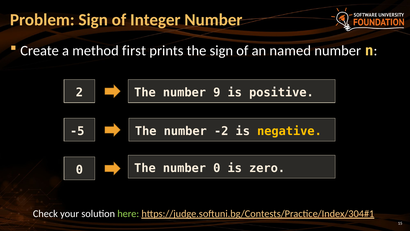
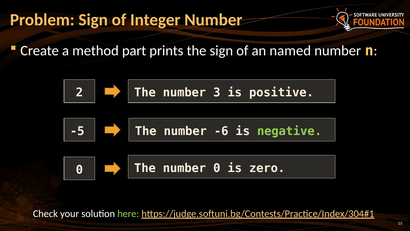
first: first -> part (134, 51)
9: 9 -> 3 (217, 93)
-2: -2 -> -6 (221, 131)
negative colour: yellow -> light green (289, 131)
